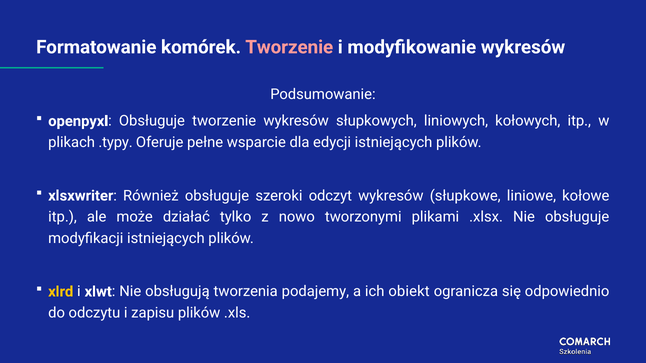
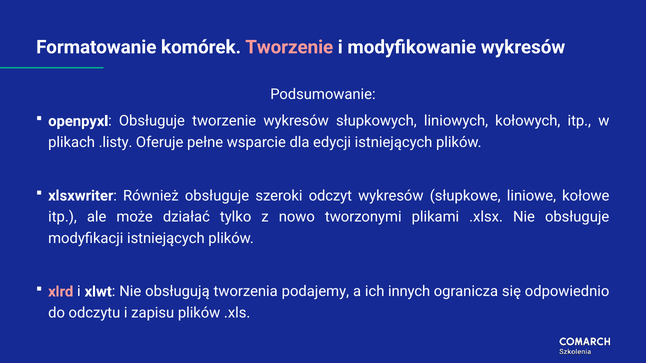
.typy: .typy -> .listy (116, 143)
xlrd colour: yellow -> pink (61, 292)
obiekt: obiekt -> innych (409, 292)
